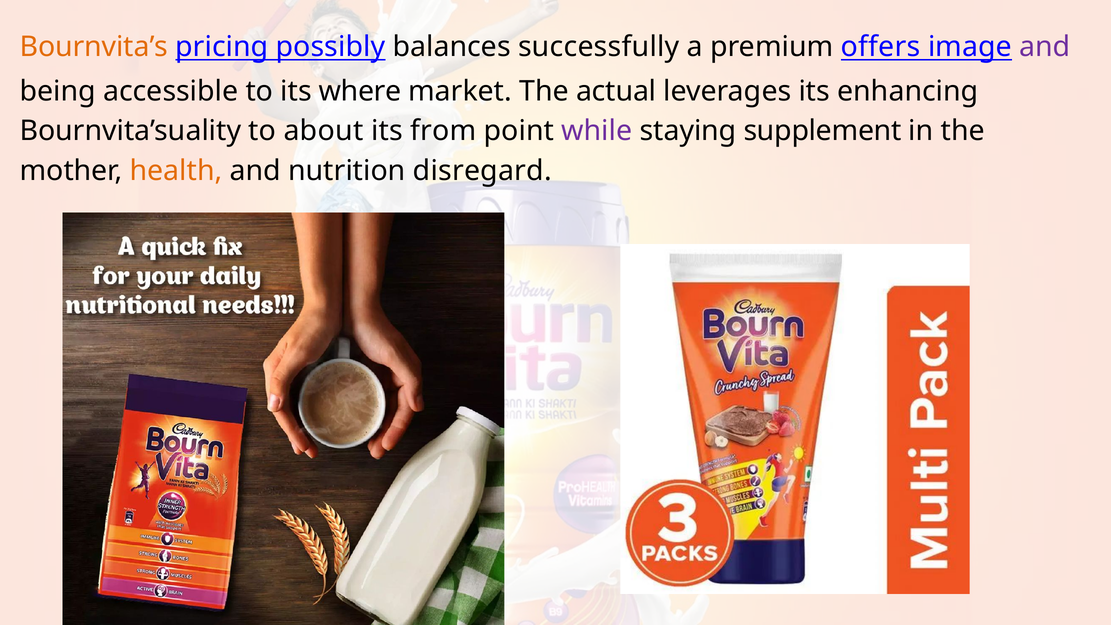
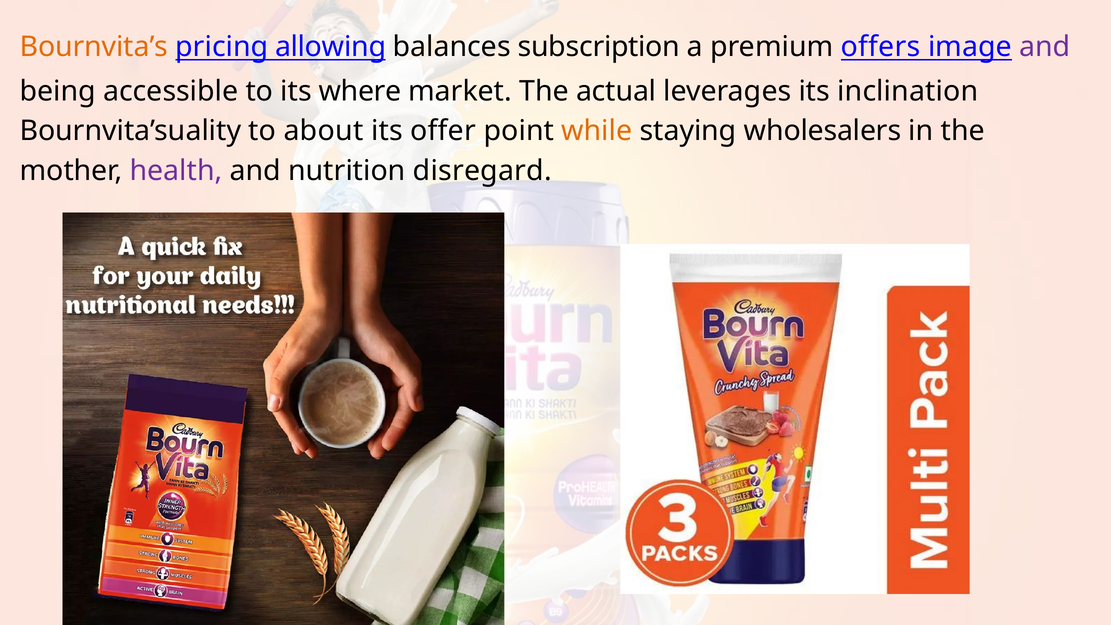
possibly: possibly -> allowing (331, 47)
successfully: successfully -> subscription (599, 47)
enhancing: enhancing -> inclination (908, 91)
from: from -> offer (443, 131)
while colour: purple -> orange (597, 131)
supplement: supplement -> wholesalers (823, 131)
health colour: orange -> purple (176, 171)
